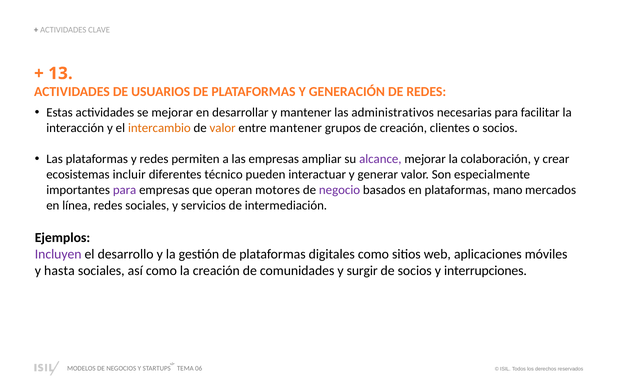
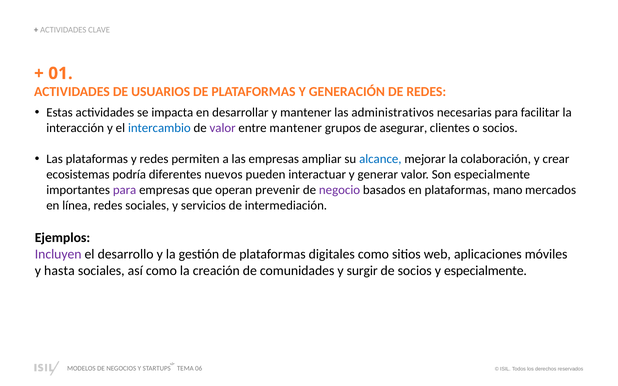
13: 13 -> 01 (60, 73)
se mejorar: mejorar -> impacta (172, 113)
intercambio colour: orange -> blue (159, 128)
valor colour: orange -> purple (223, 128)
de creación: creación -> asegurar (403, 128)
alcance colour: purple -> blue (380, 159)
incluir: incluir -> podría (129, 175)
técnico: técnico -> nuevos (224, 175)
motores: motores -> prevenir (278, 190)
y interrupciones: interrupciones -> especialmente (485, 271)
